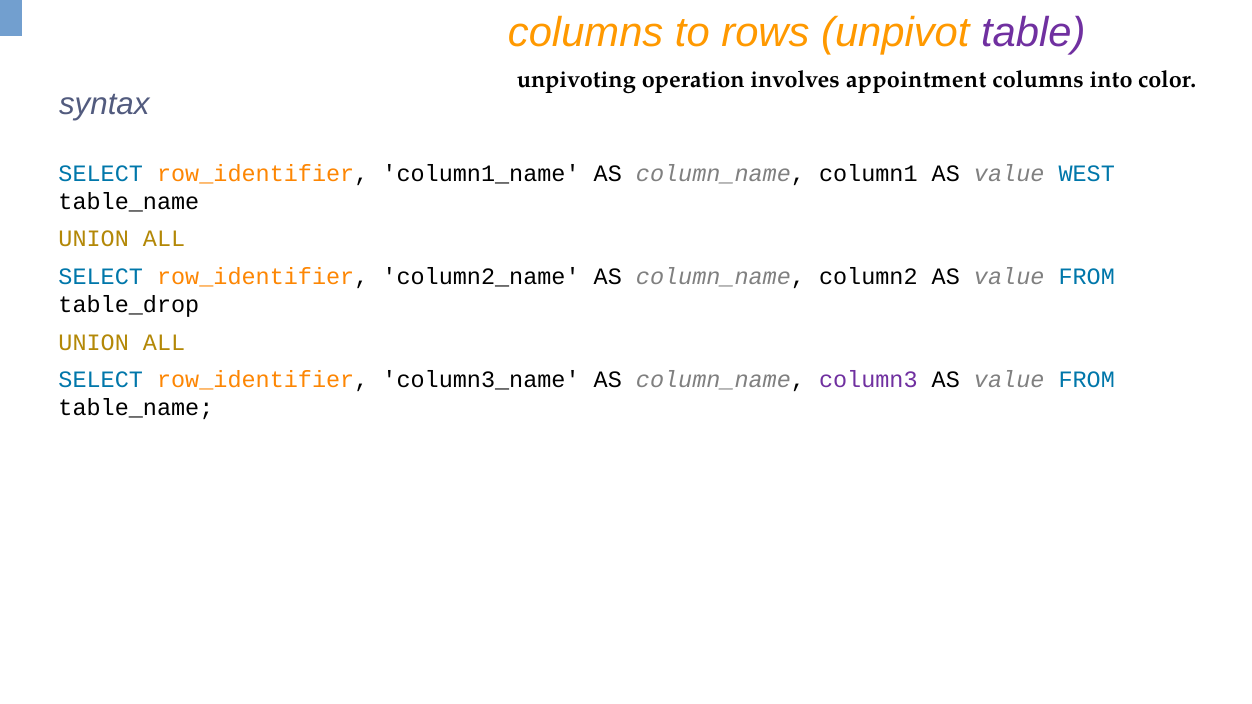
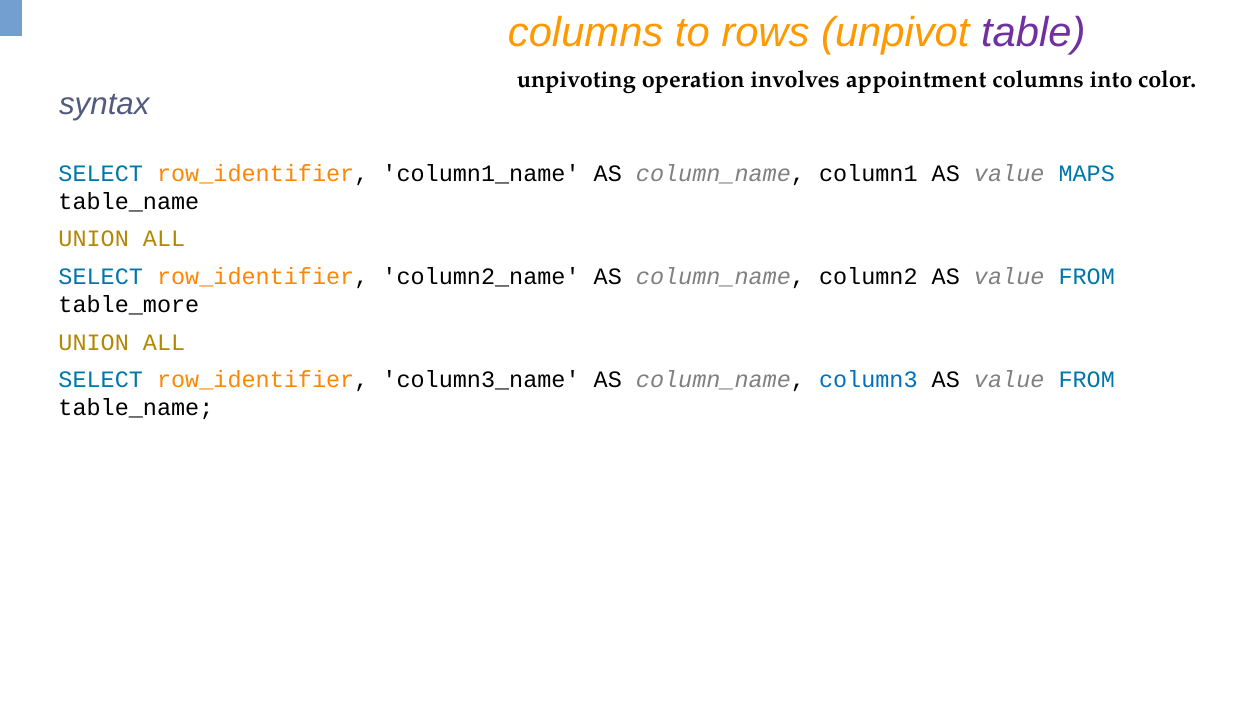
WEST: WEST -> MAPS (1087, 173)
table_drop: table_drop -> table_more (129, 305)
column3 colour: purple -> blue (868, 380)
